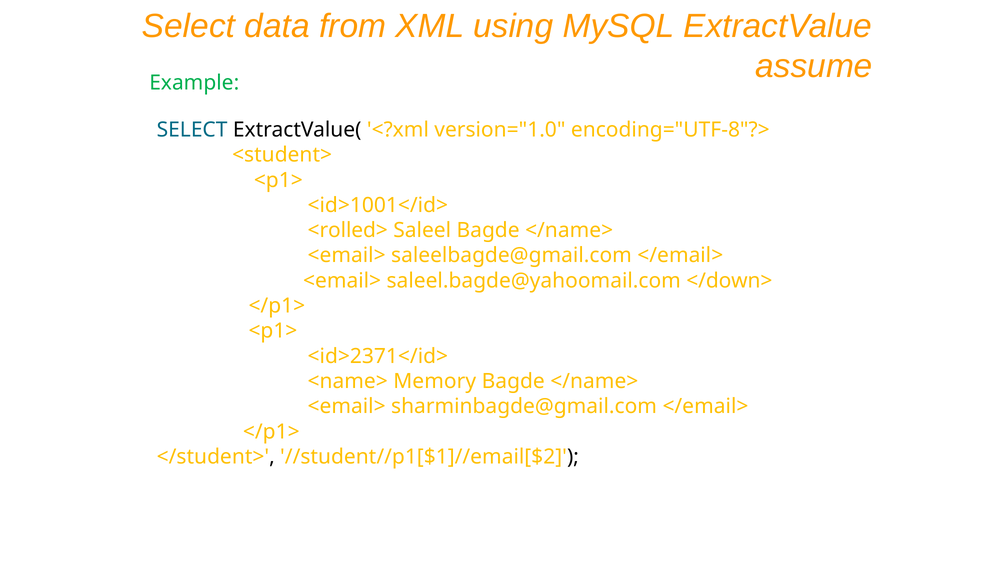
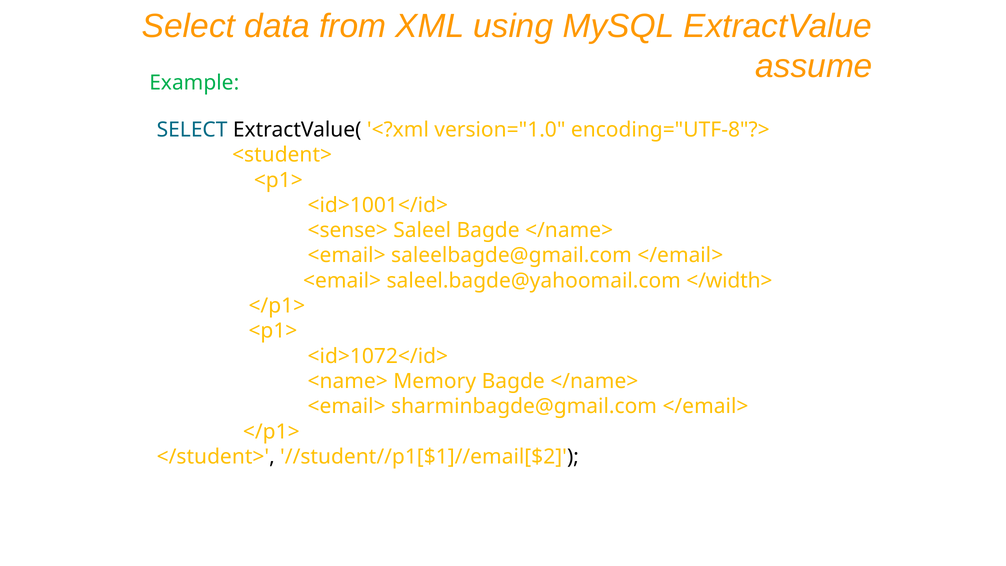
<rolled>: <rolled> -> <sense> (348, 230)
</down>: </down> -> </width> (729, 281)
<id>2371</id>: <id>2371</id> -> <id>1072</id> (378, 356)
